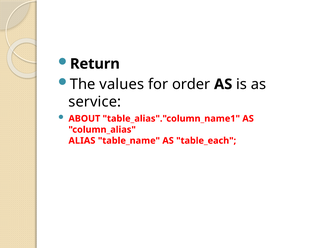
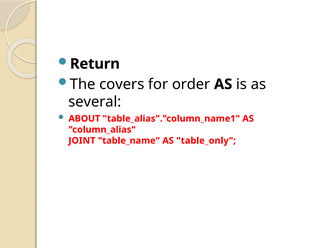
values: values -> covers (122, 84)
service: service -> several (95, 102)
ALIAS: ALIAS -> JOINT (82, 141)
table_each: table_each -> table_only (206, 141)
